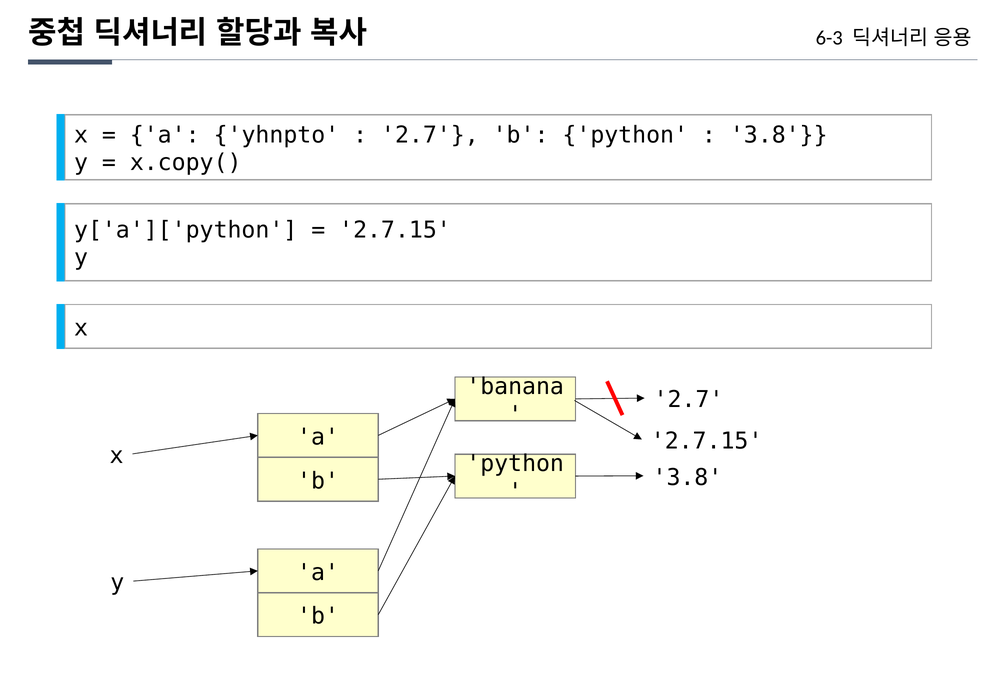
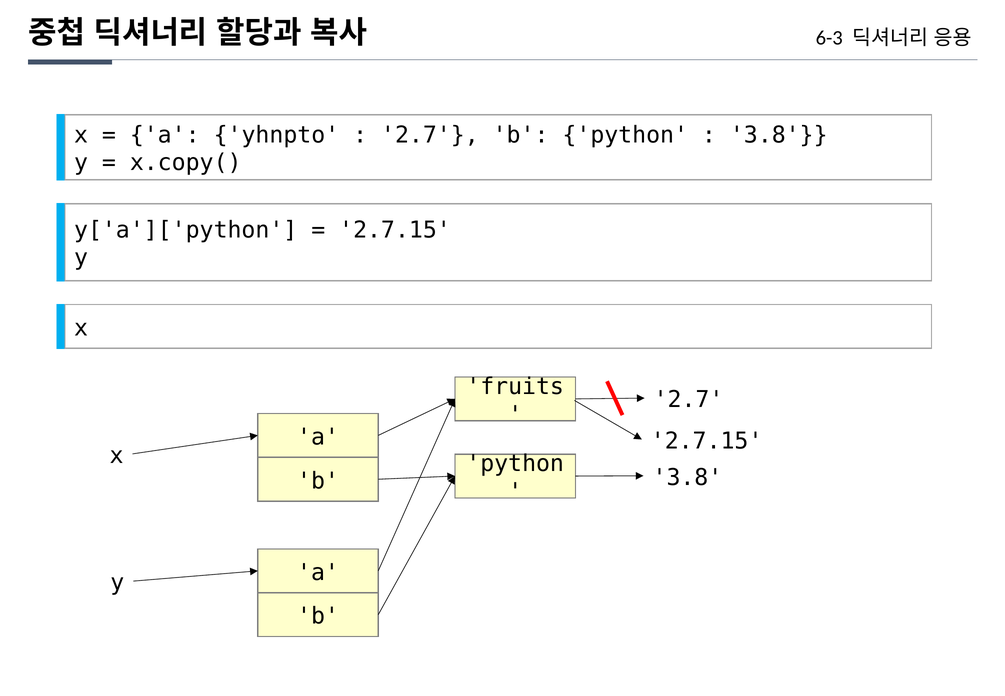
banana: banana -> fruits (515, 386)
